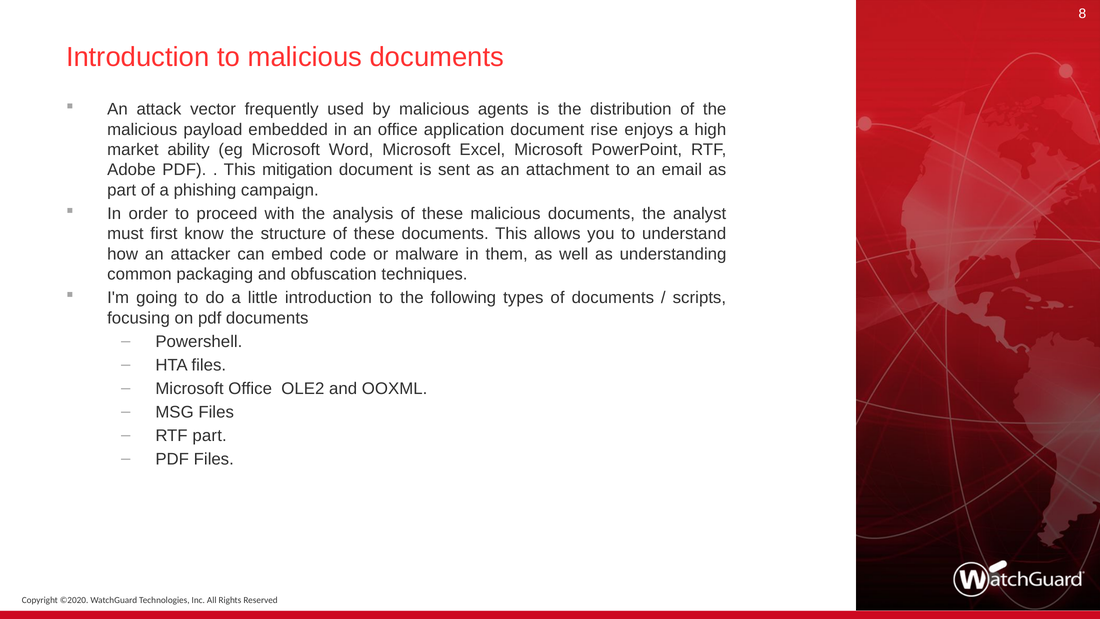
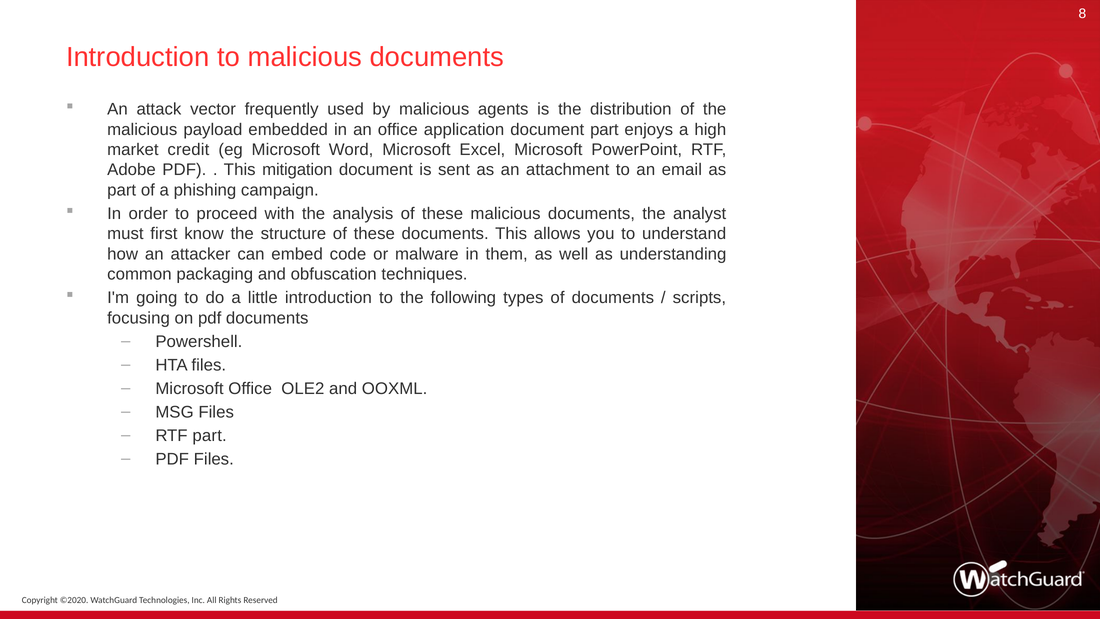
document rise: rise -> part (604, 129)
ability: ability -> credit (188, 150)
